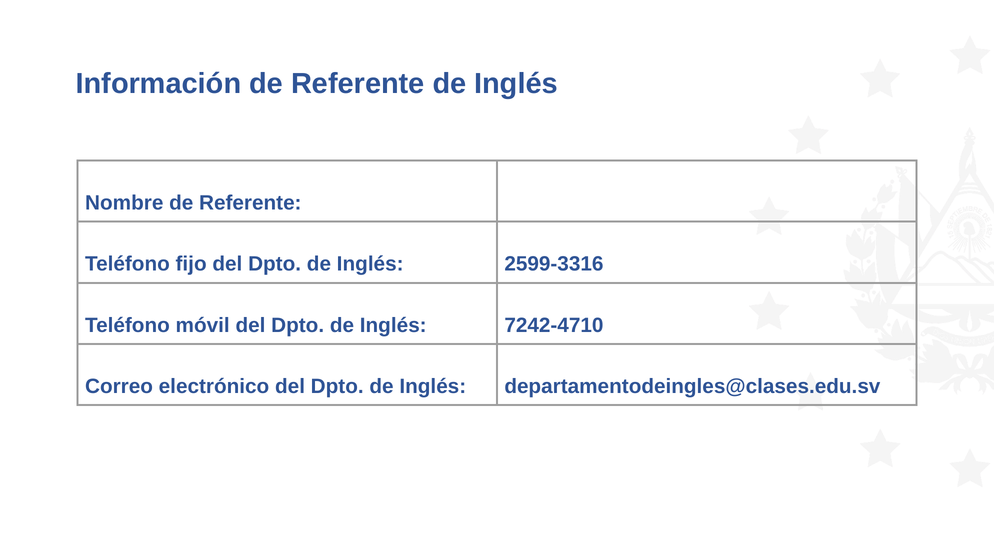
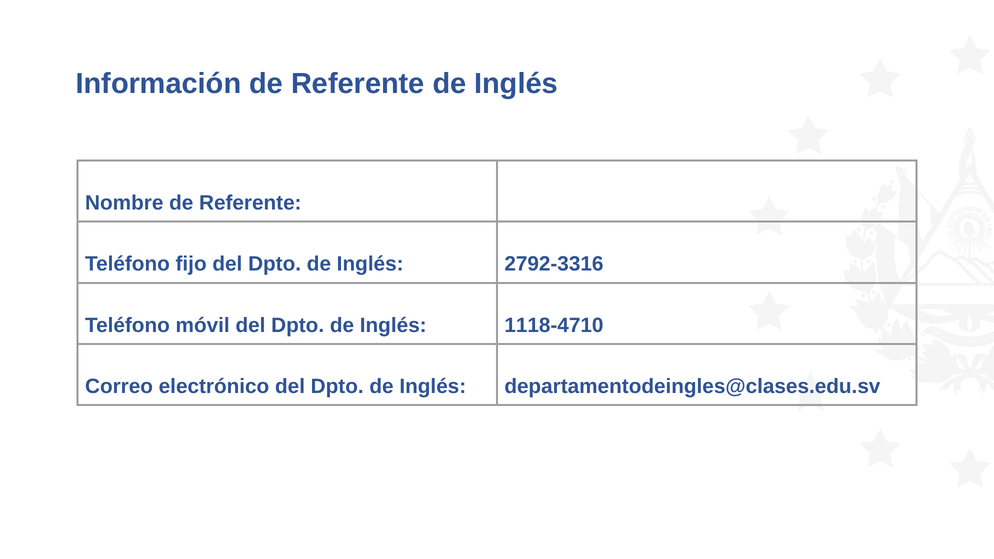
2599-3316: 2599-3316 -> 2792-3316 (554, 264)
7242-4710: 7242-4710 -> 1118-4710 (554, 325)
